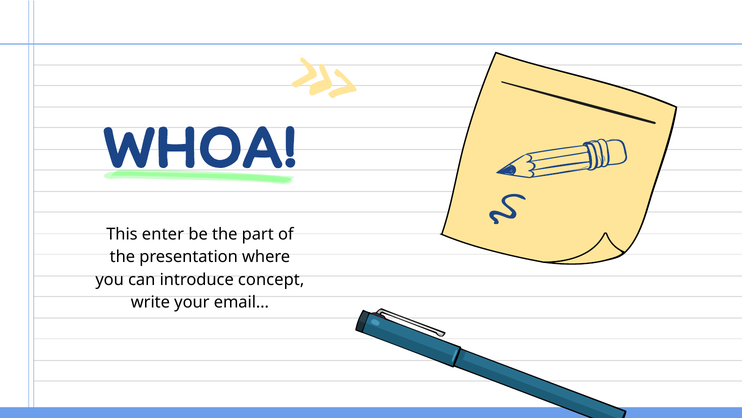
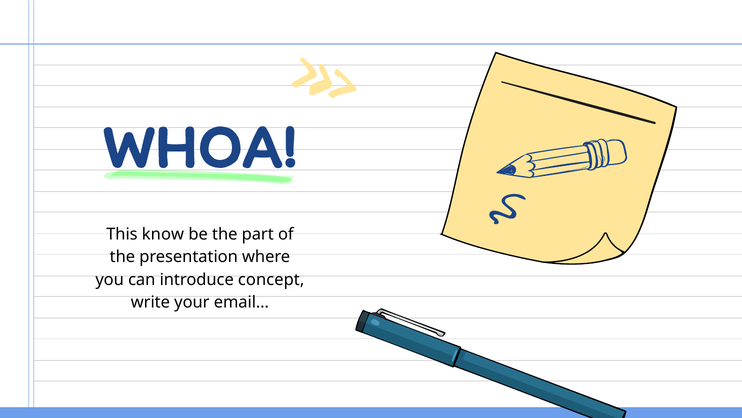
enter: enter -> know (163, 234)
